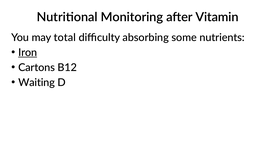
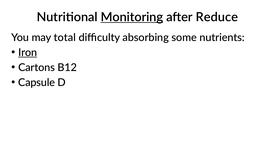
Monitoring underline: none -> present (132, 17)
Vitamin: Vitamin -> Reduce (217, 17)
Waiting: Waiting -> Capsule (37, 83)
